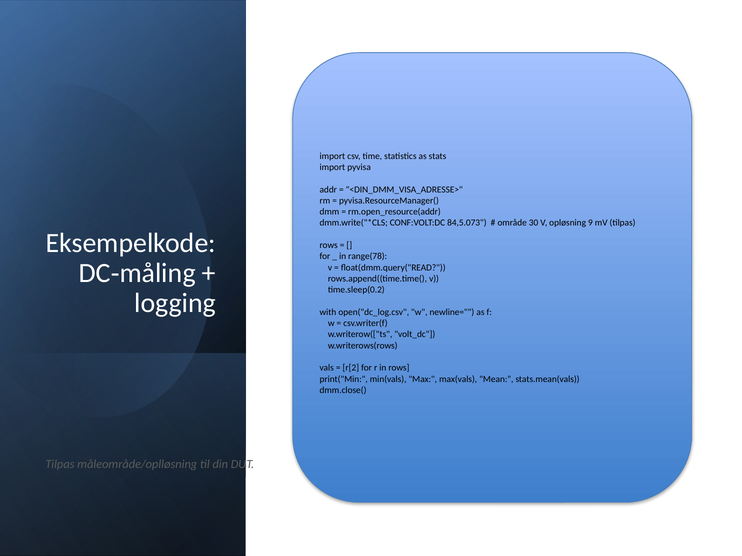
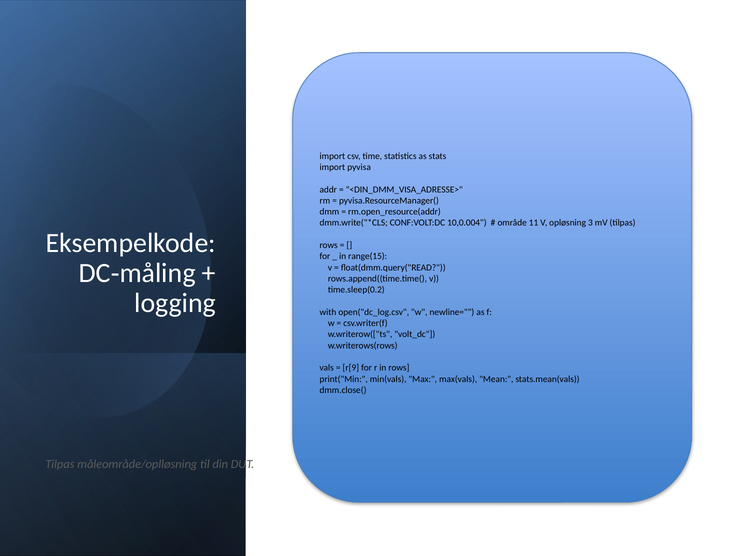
84,5.073: 84,5.073 -> 10,0.004 (467, 223)
30: 30 -> 11 (534, 223)
9: 9 -> 3 (590, 223)
range(78: range(78 -> range(15 (368, 257)
r[2: r[2 -> r[9 (351, 368)
